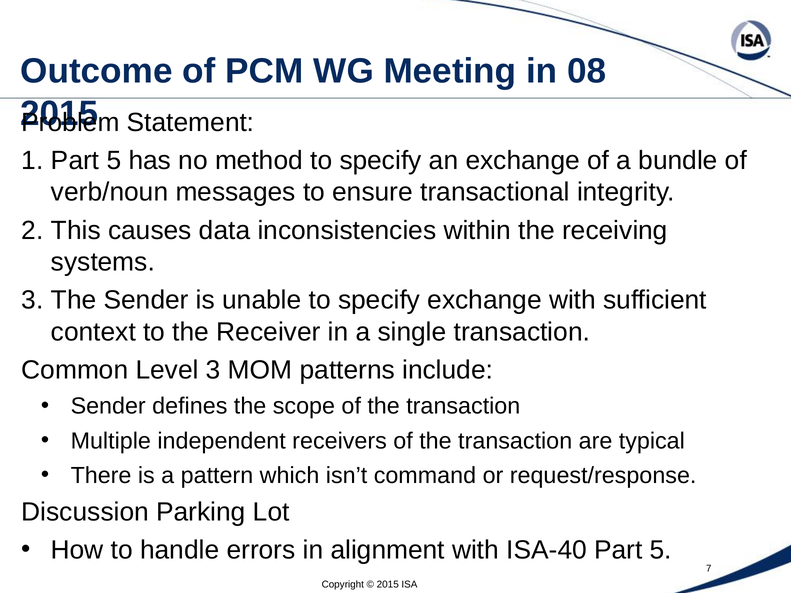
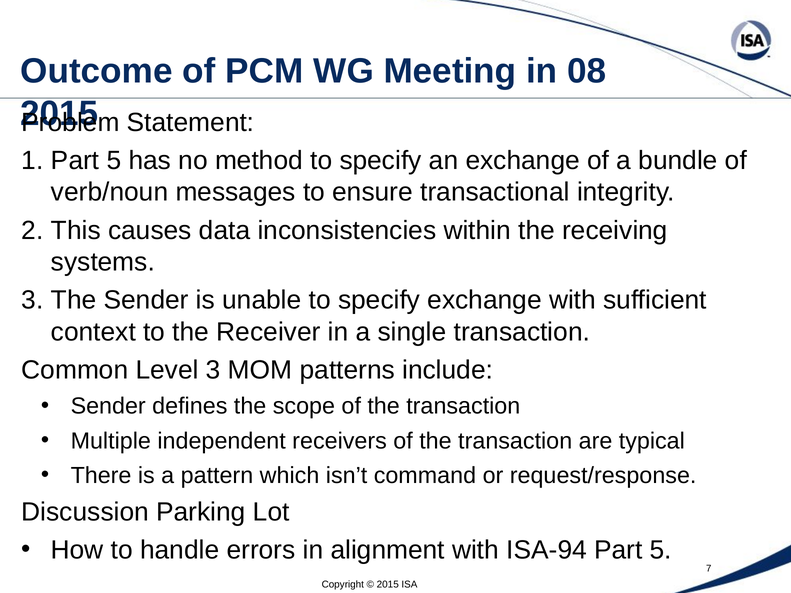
ISA-40: ISA-40 -> ISA-94 (547, 550)
